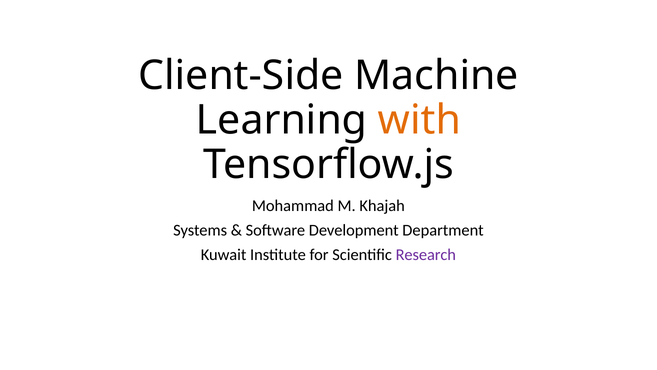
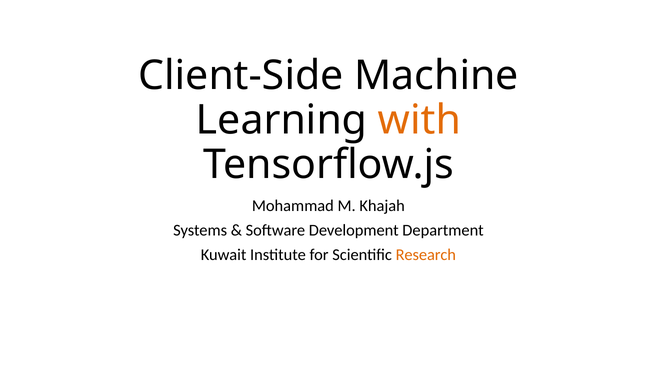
Research colour: purple -> orange (426, 255)
